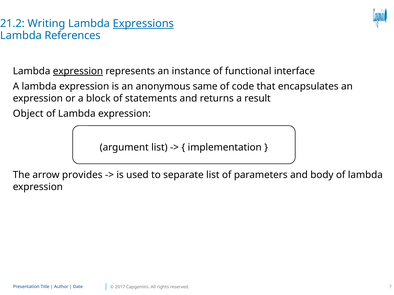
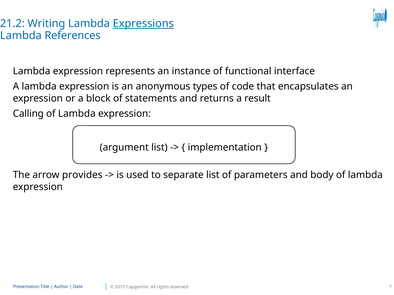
expression underline: present -> none (78, 71)
same: same -> types (205, 87)
Object: Object -> Calling (28, 114)
